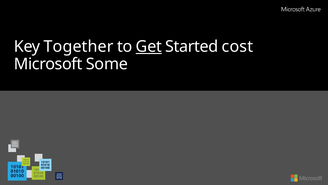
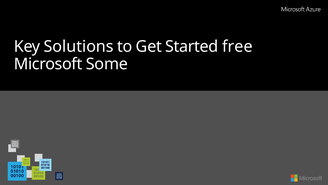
Together: Together -> Solutions (79, 46)
Get underline: present -> none (149, 46)
cost: cost -> free (237, 46)
